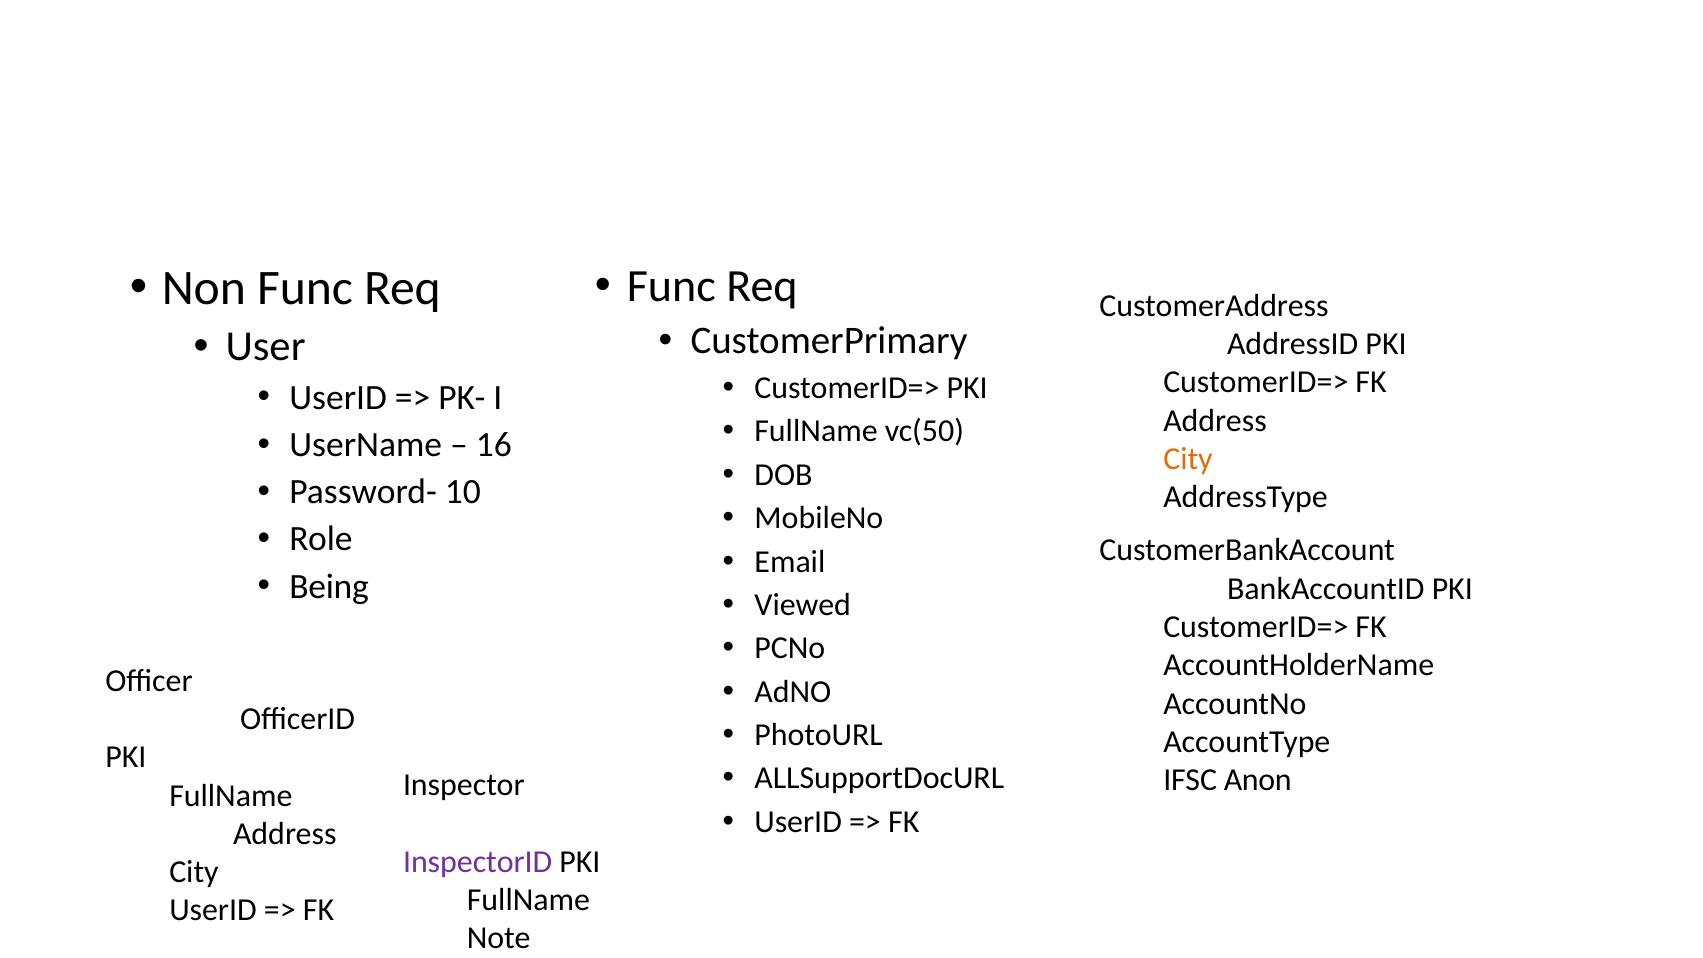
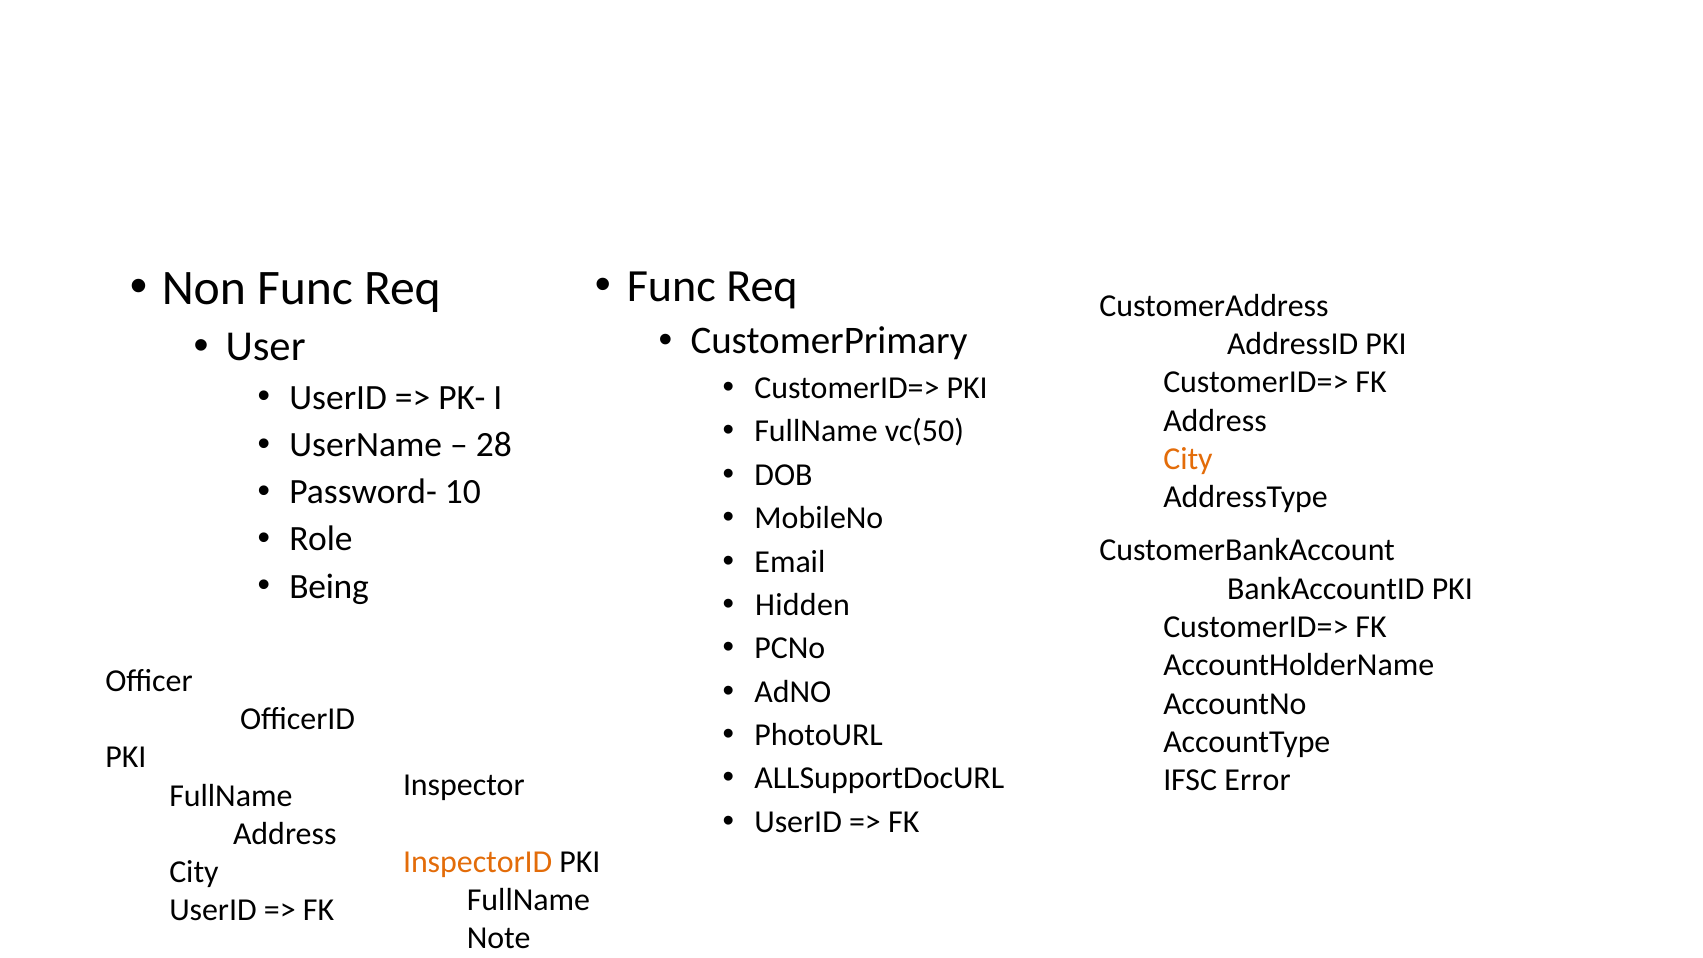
16: 16 -> 28 (494, 445)
Viewed: Viewed -> Hidden (803, 605)
Anon: Anon -> Error (1258, 780)
InspectorID colour: purple -> orange (478, 862)
